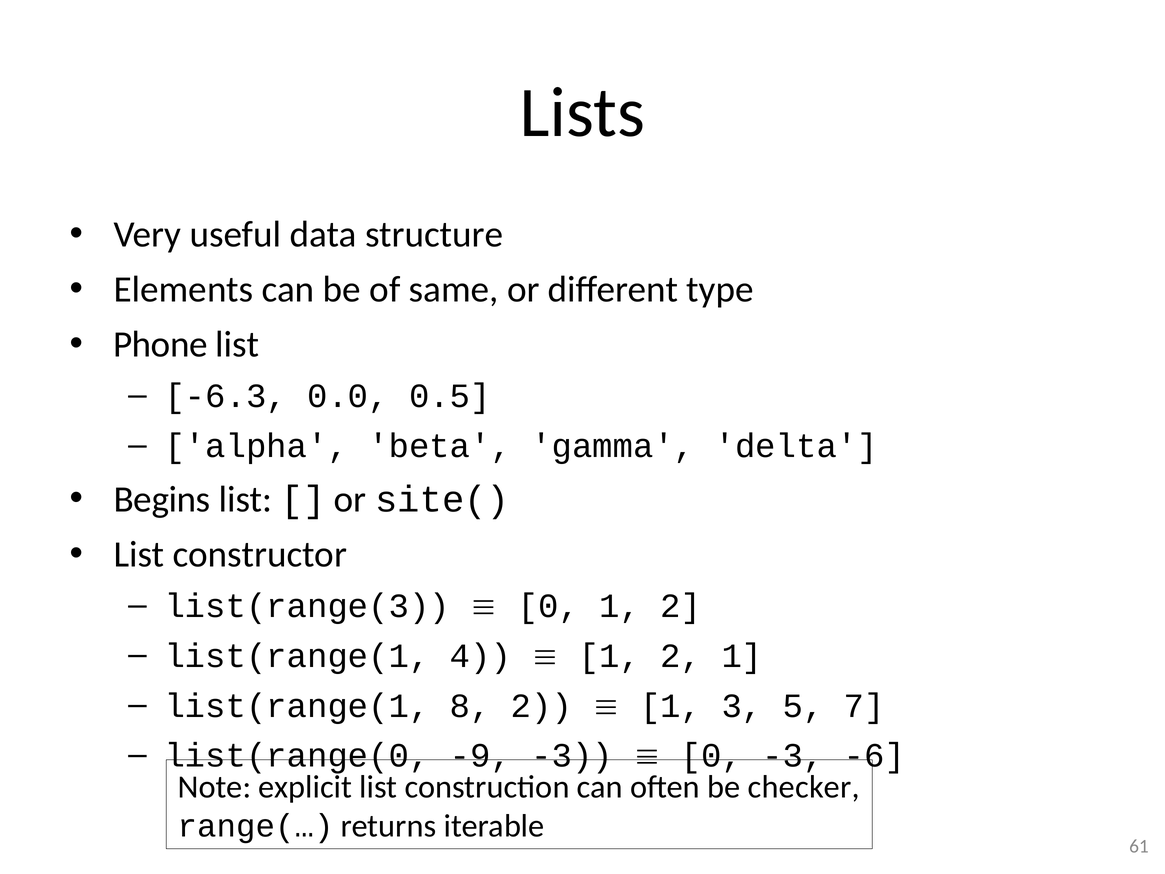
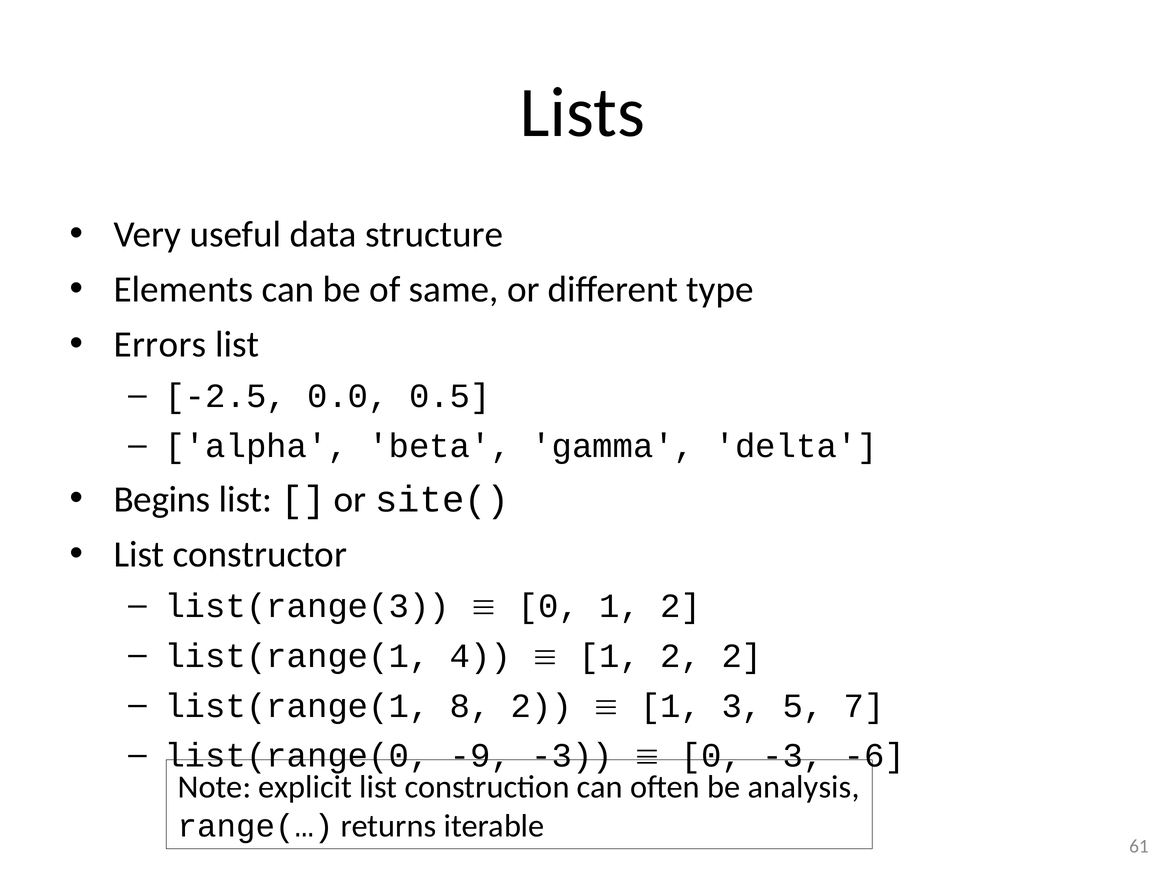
Phone: Phone -> Errors (160, 345)
-6.3: -6.3 -> -2.5 (226, 396)
2 1: 1 -> 2 (742, 656)
checker: checker -> analysis (804, 787)
